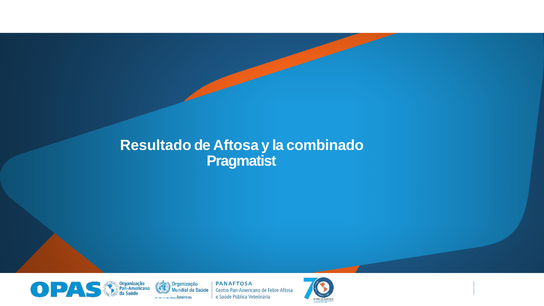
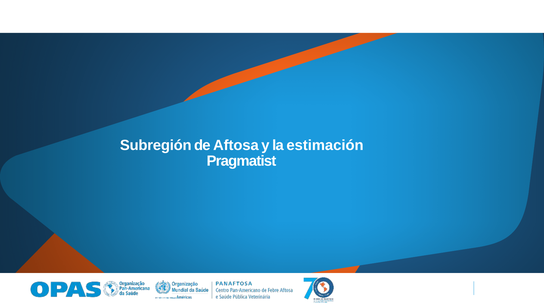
Resultado: Resultado -> Subregión (156, 145)
combinado: combinado -> estimación (325, 145)
